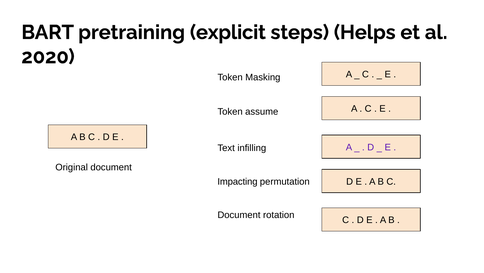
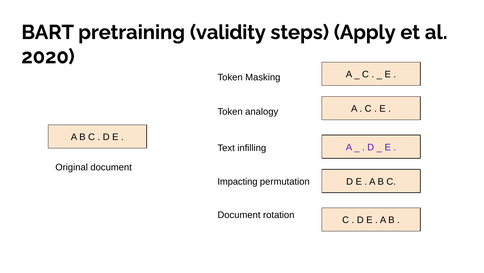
explicit: explicit -> validity (228, 32)
Helps: Helps -> Apply (365, 32)
assume: assume -> analogy (262, 111)
